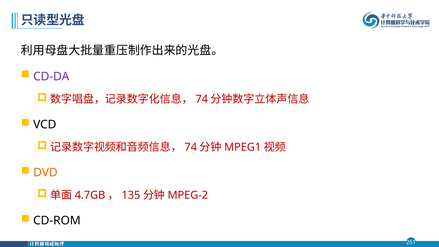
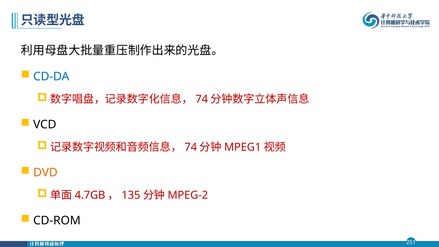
CD-DA colour: purple -> blue (51, 77)
